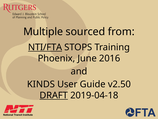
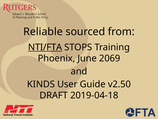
Multiple: Multiple -> Reliable (43, 32)
2016: 2016 -> 2069 (110, 58)
DRAFT underline: present -> none (54, 95)
